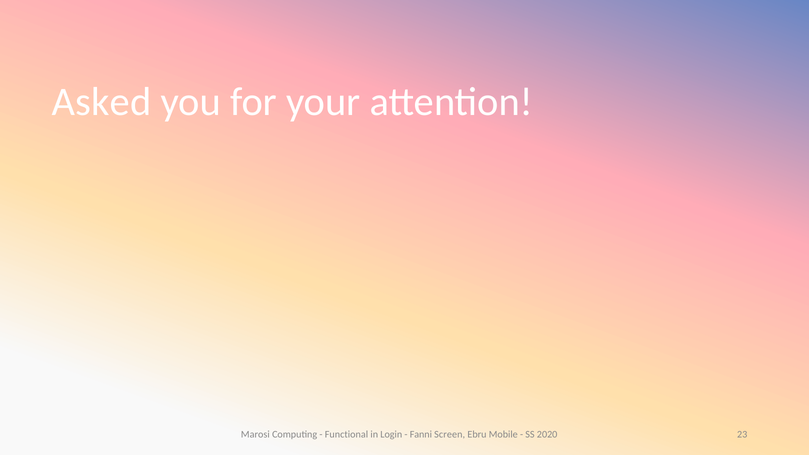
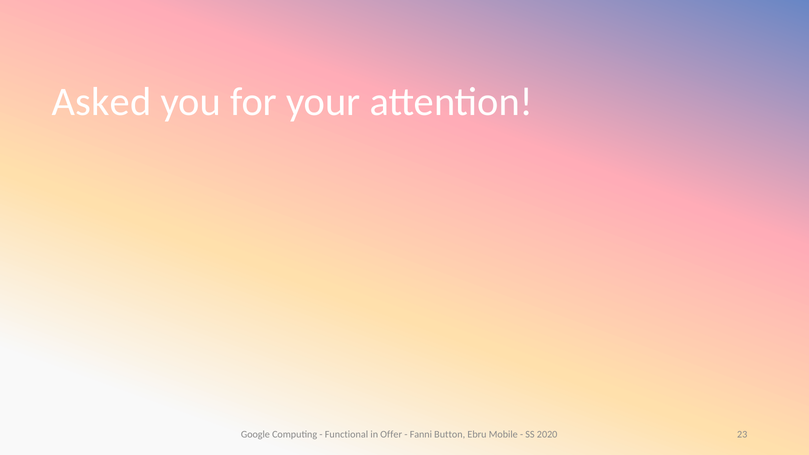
Marosi: Marosi -> Google (255, 435)
Login: Login -> Offer (391, 435)
Screen: Screen -> Button (450, 435)
